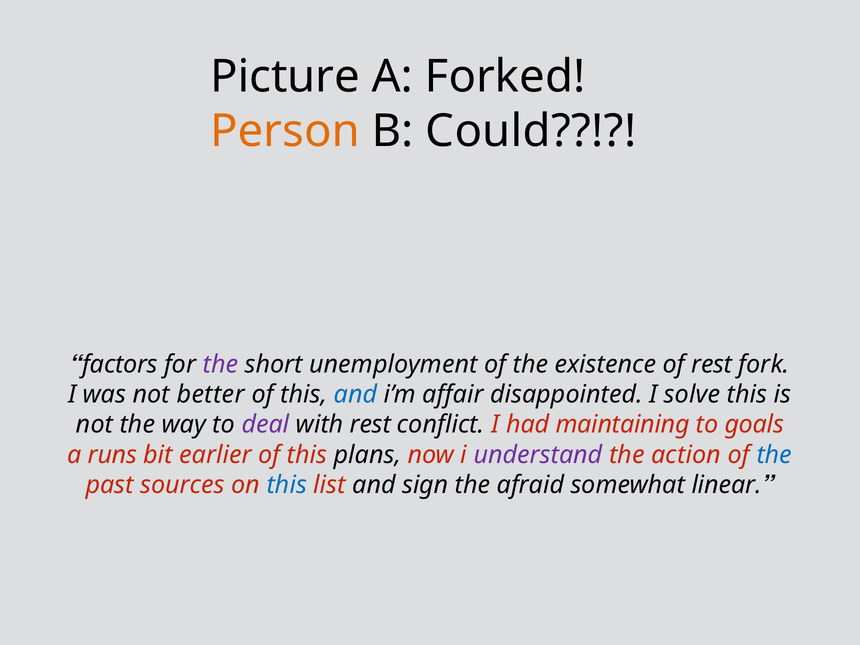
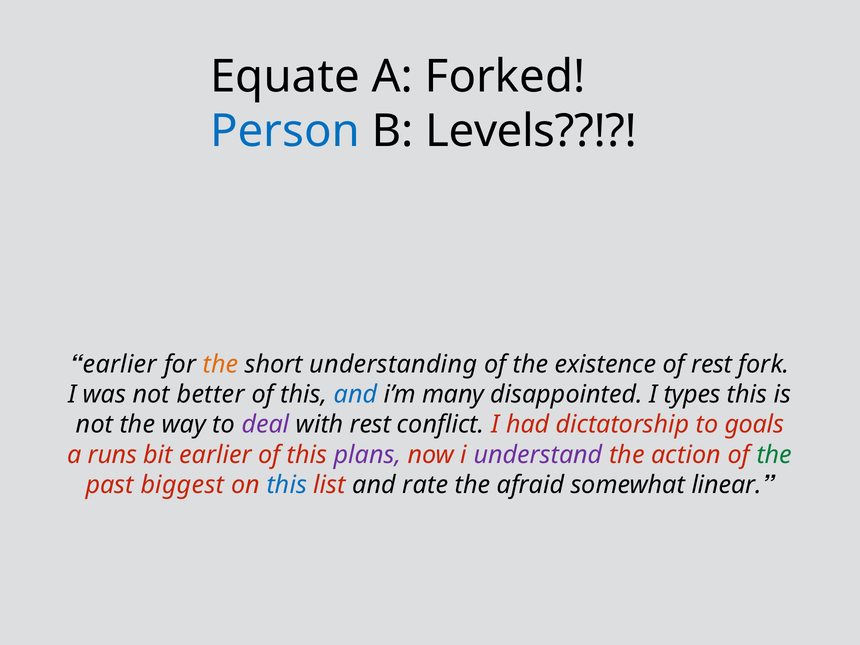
Picture: Picture -> Equate (285, 77)
Person colour: orange -> blue (285, 131)
Could: Could -> Levels (531, 131)
factors: factors -> earlier (120, 364)
the colour: purple -> orange (221, 364)
unemployment: unemployment -> understanding (393, 364)
affair: affair -> many (453, 394)
solve: solve -> types (692, 394)
maintaining: maintaining -> dictatorship (623, 425)
plans colour: black -> purple (367, 455)
the colour: blue -> green (774, 455)
sources: sources -> biggest (182, 485)
sign: sign -> rate (425, 485)
